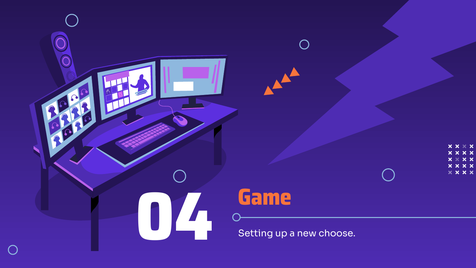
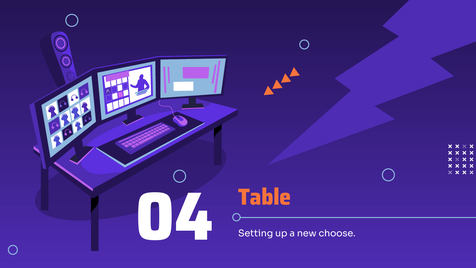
Game: Game -> Table (265, 197)
